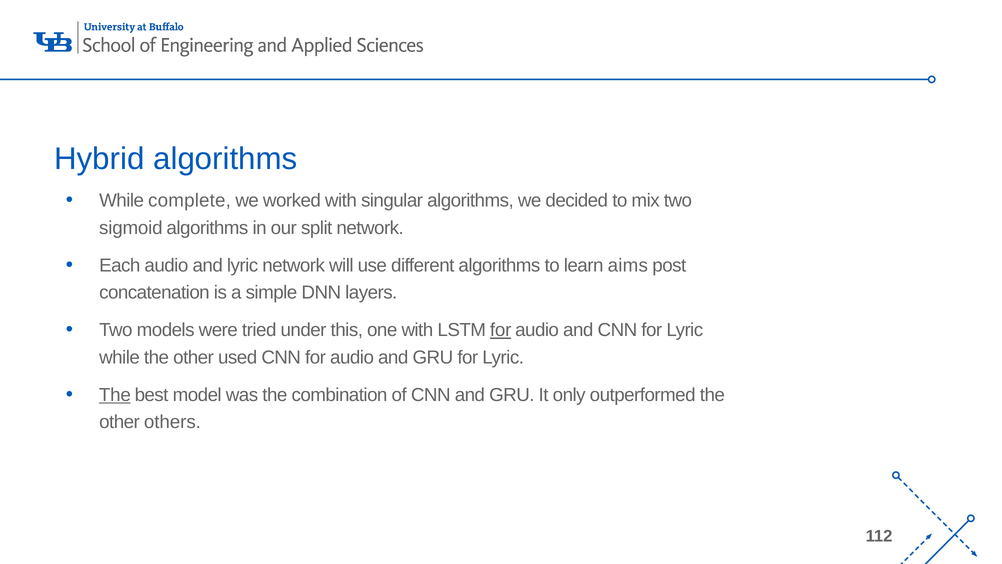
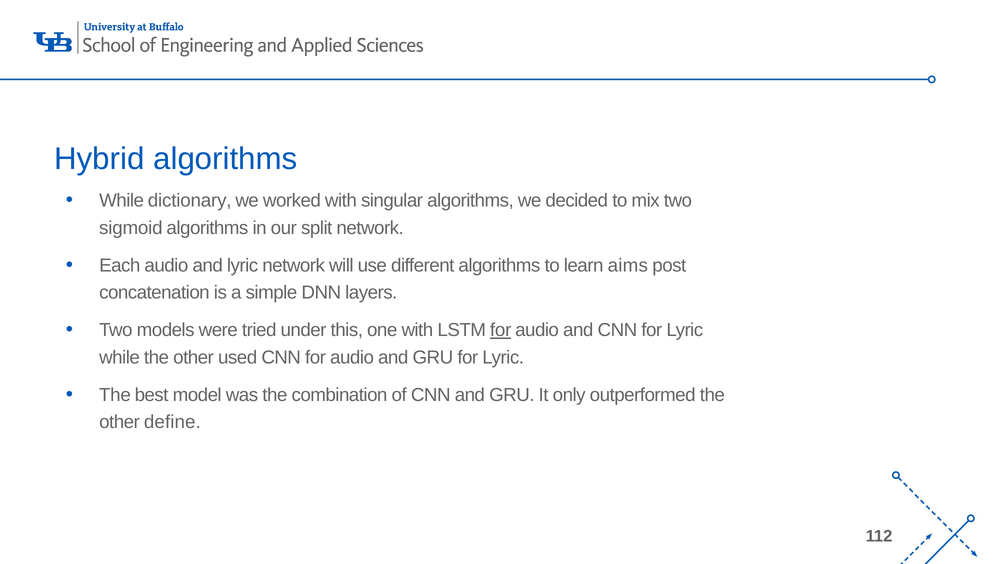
complete: complete -> dictionary (190, 201)
The underline: present -> none (115, 395)
others: others -> define (172, 422)
